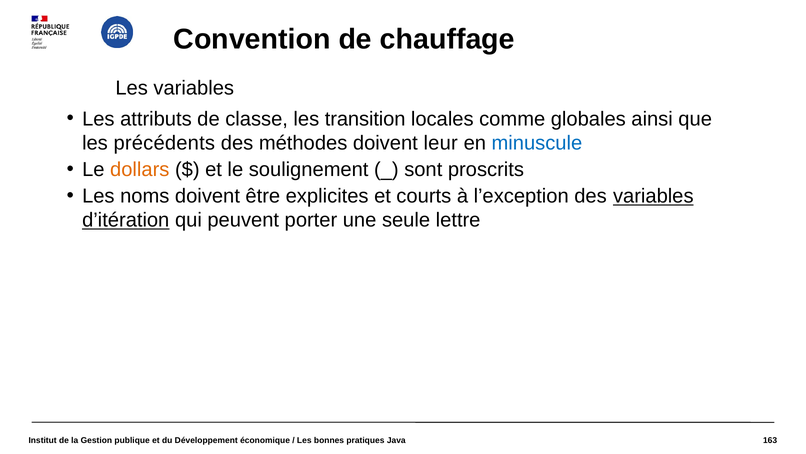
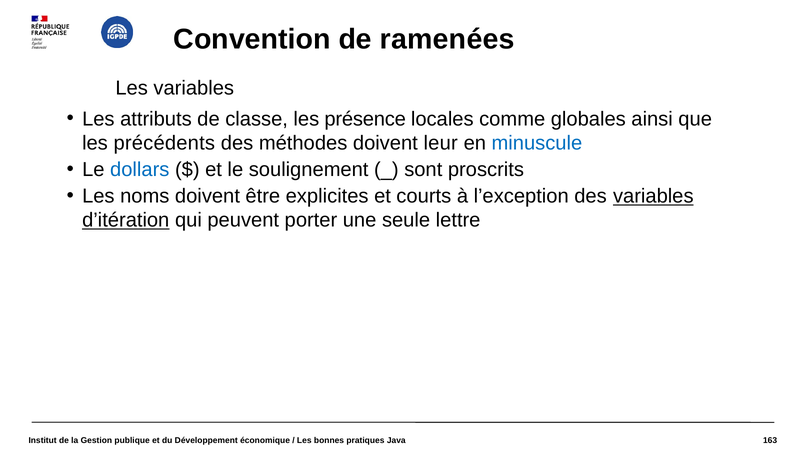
chauffage: chauffage -> ramenées (447, 39)
transition: transition -> présence (365, 119)
dollars colour: orange -> blue (140, 169)
